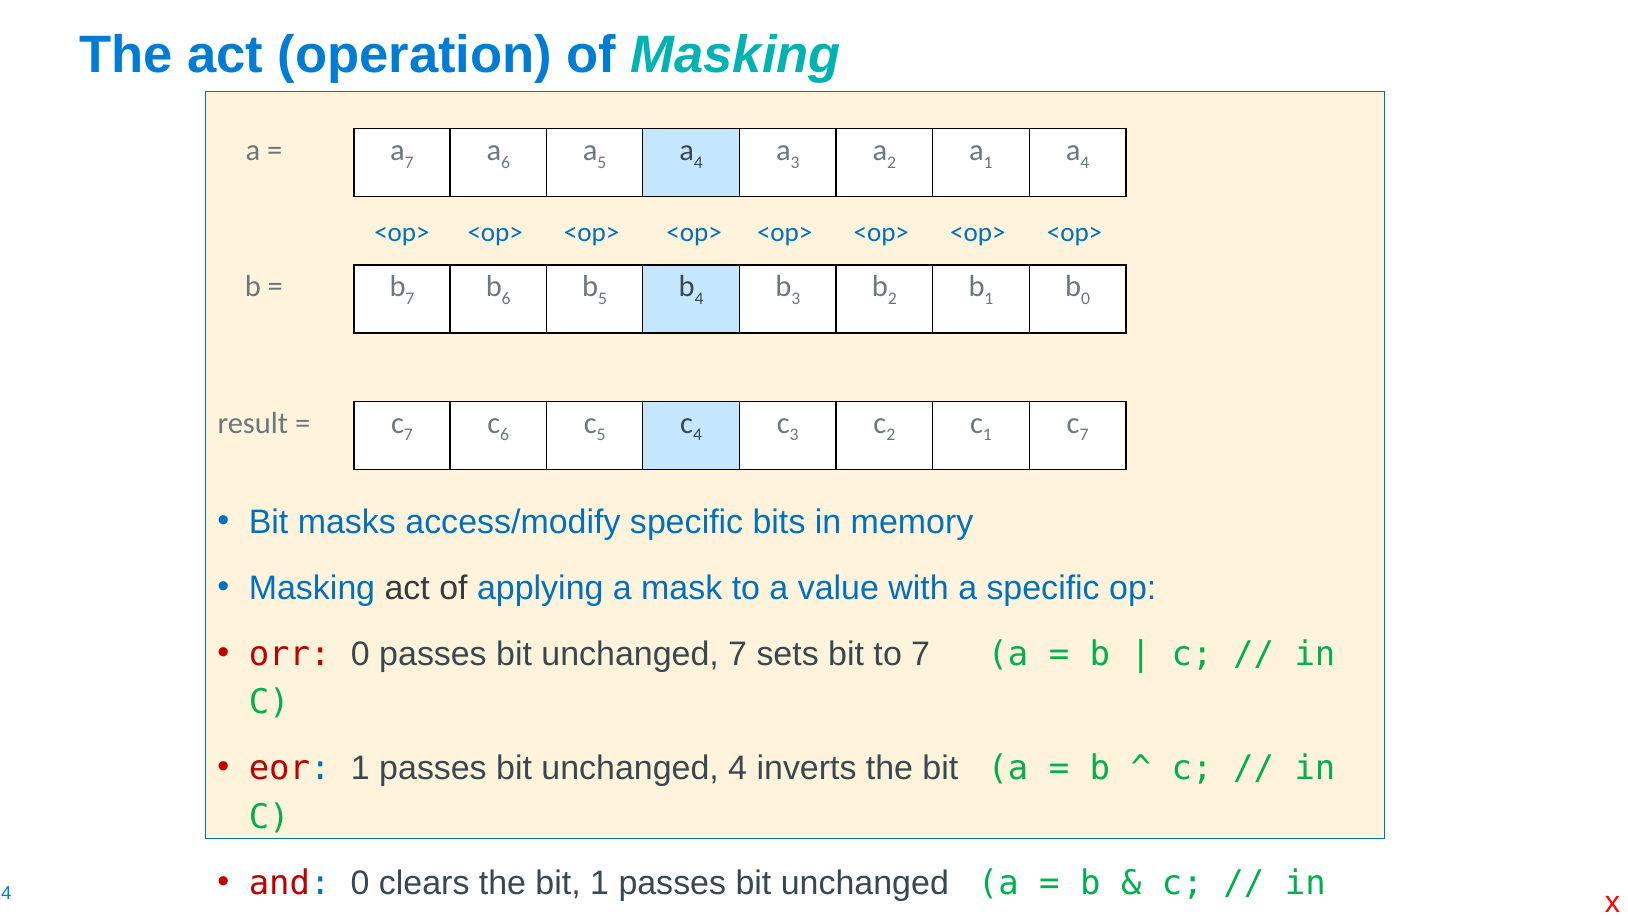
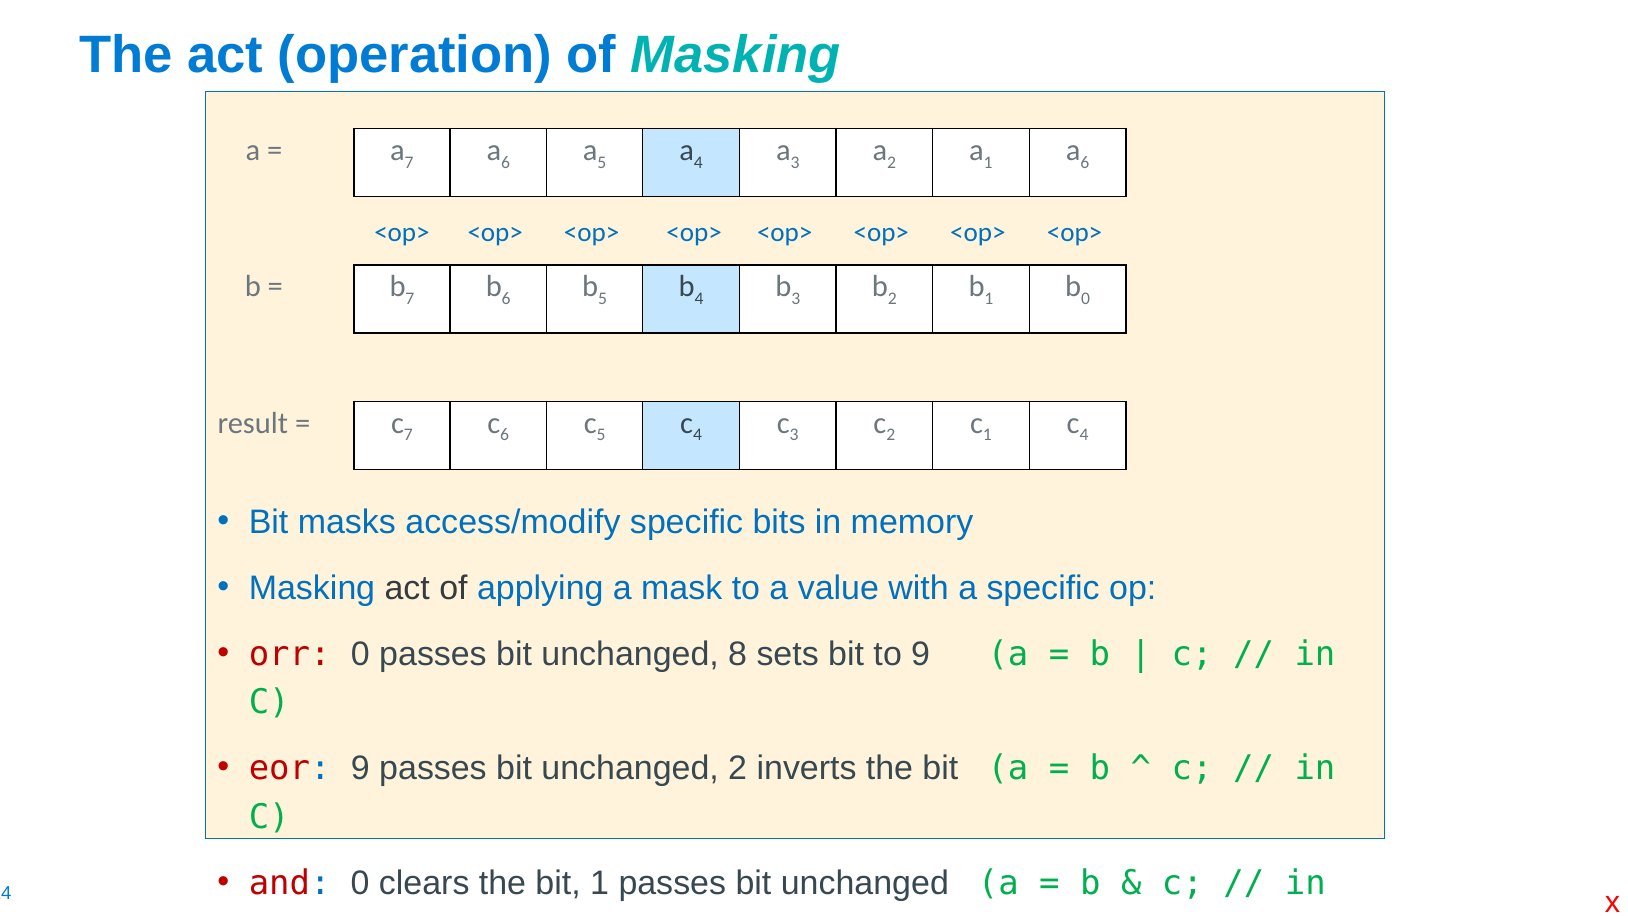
1 a 4: 4 -> 6 (1085, 162)
1 c 7: 7 -> 4 (1084, 435)
unchanged 7: 7 -> 8 (738, 654)
to 7: 7 -> 9 (921, 654)
eor 1: 1 -> 9 (360, 768)
unchanged 4: 4 -> 2 (738, 768)
